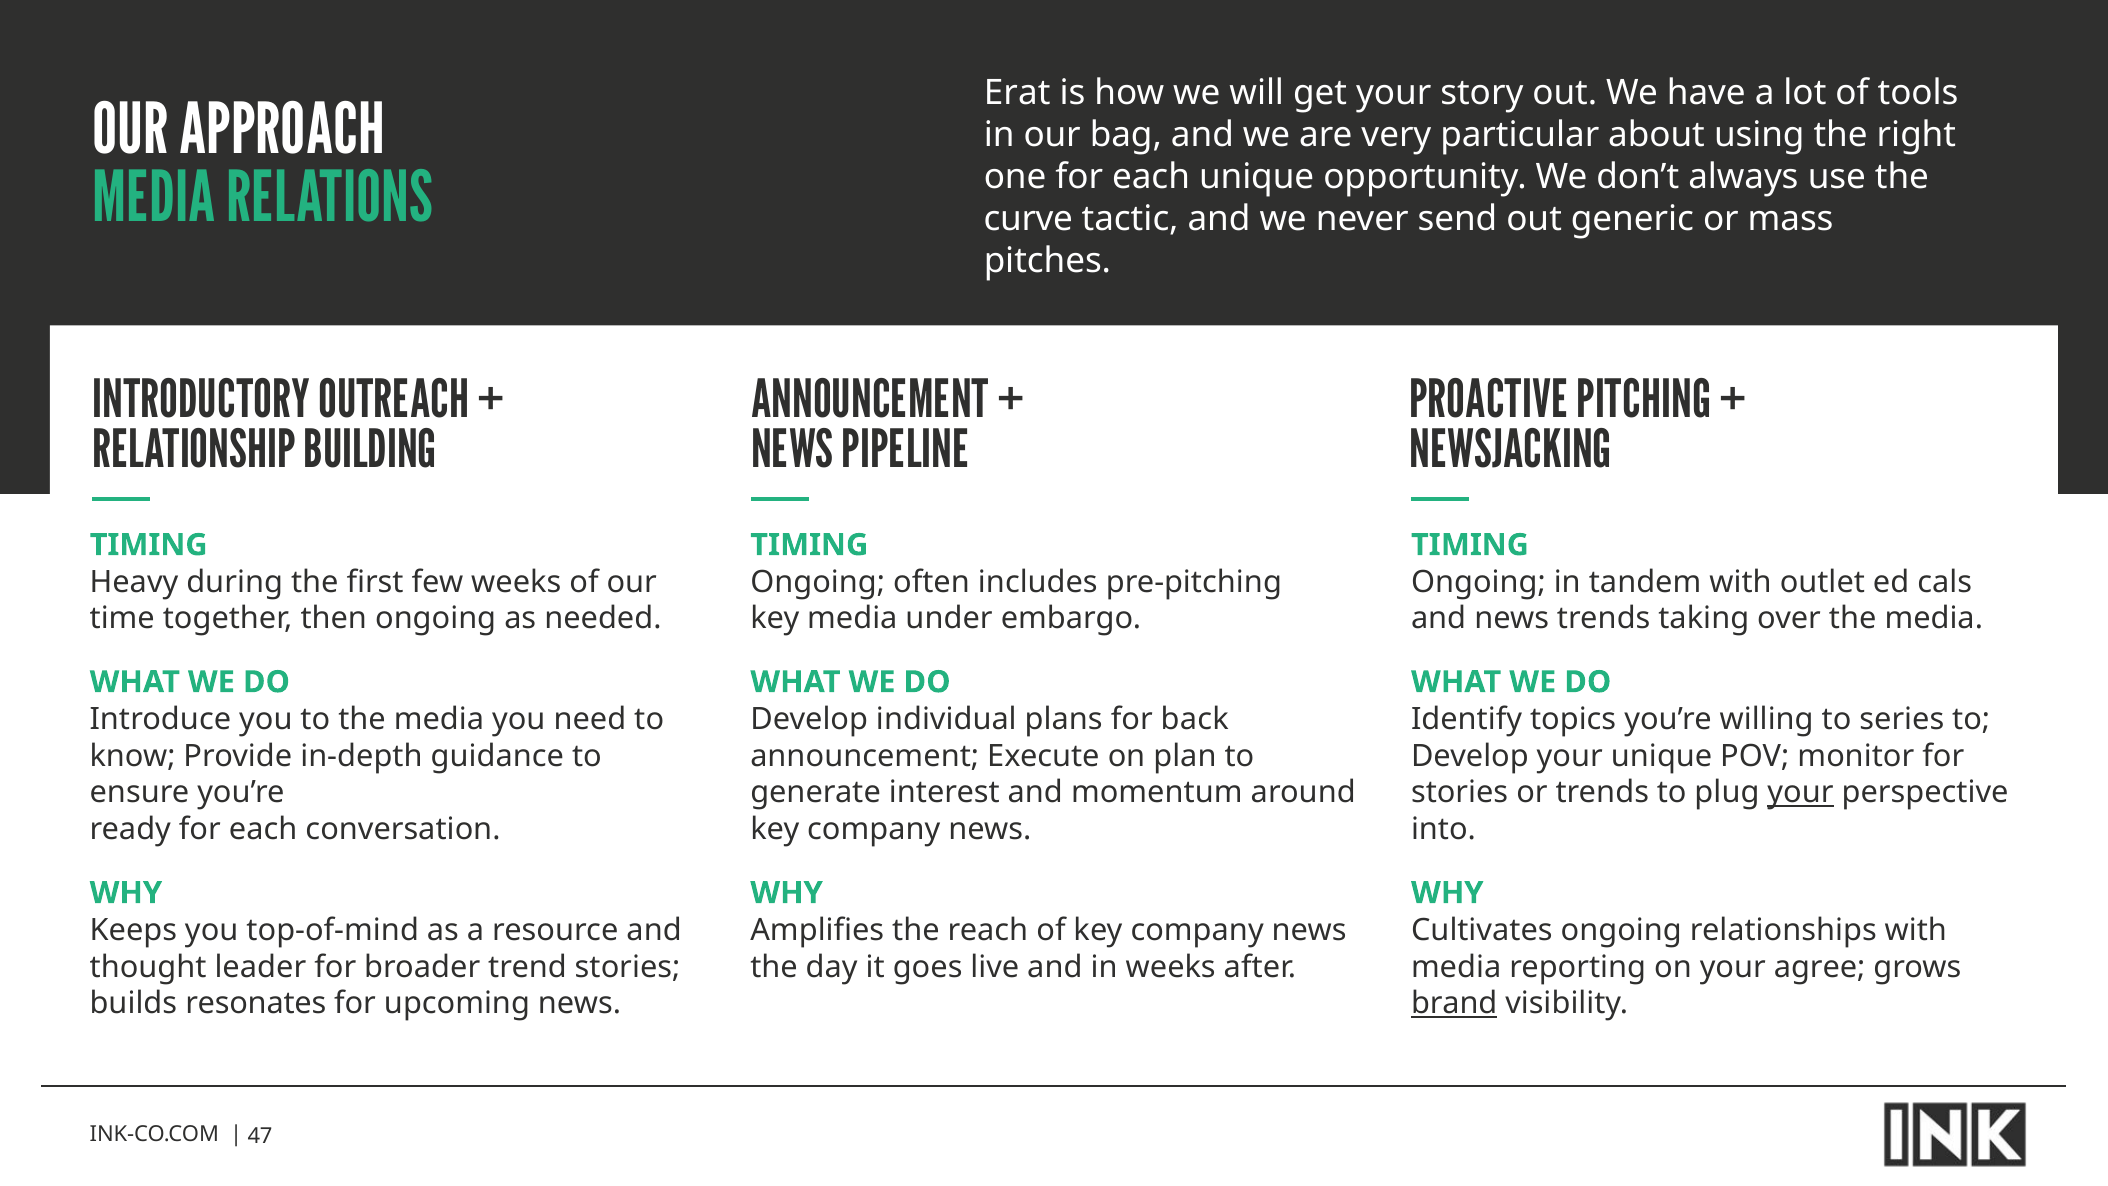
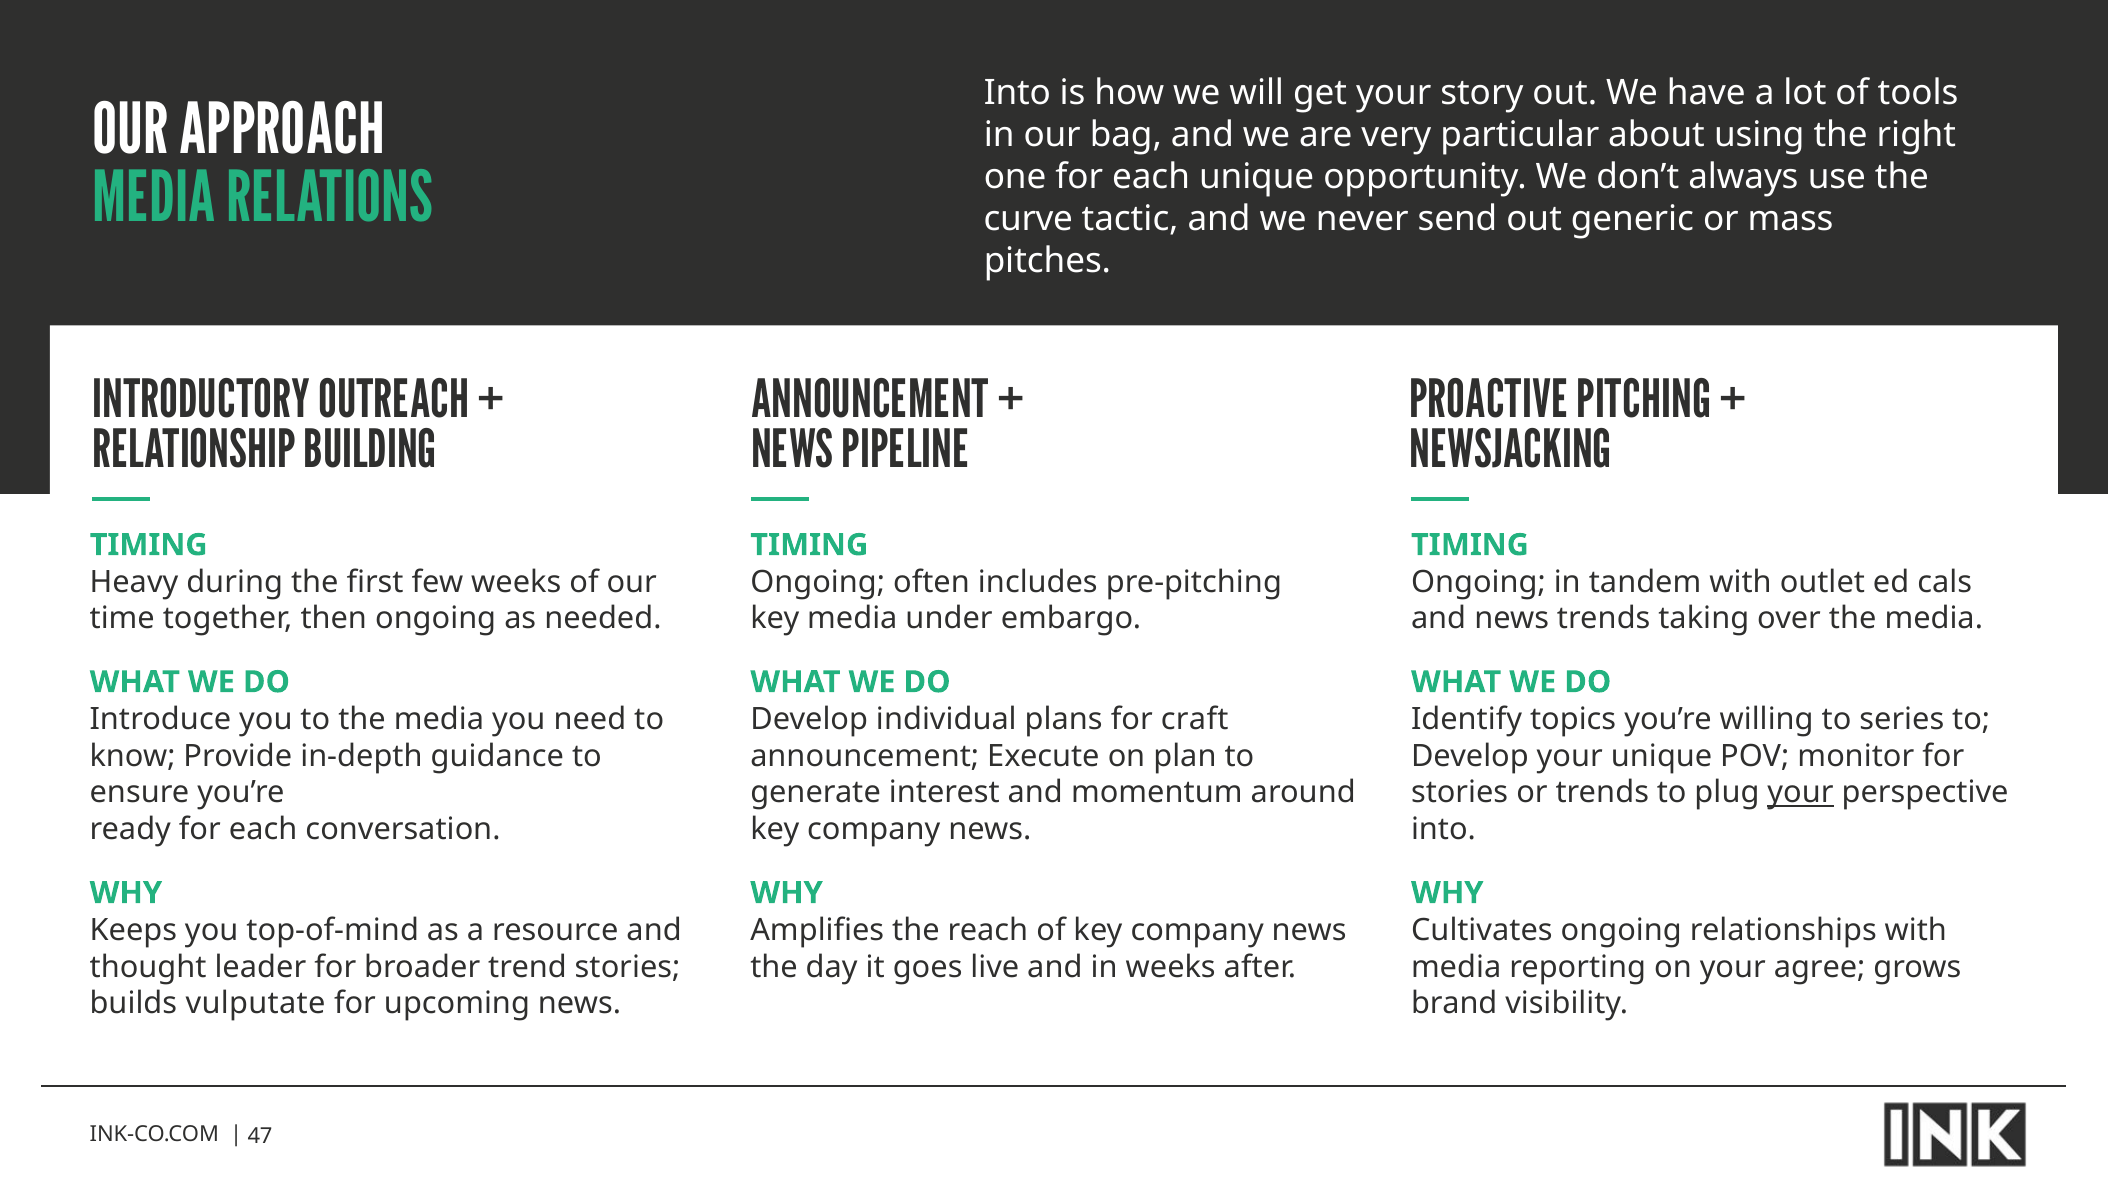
Erat: Erat -> Into (1017, 93)
back: back -> craft (1195, 719)
resonates: resonates -> vulputate (256, 1004)
brand underline: present -> none (1454, 1004)
